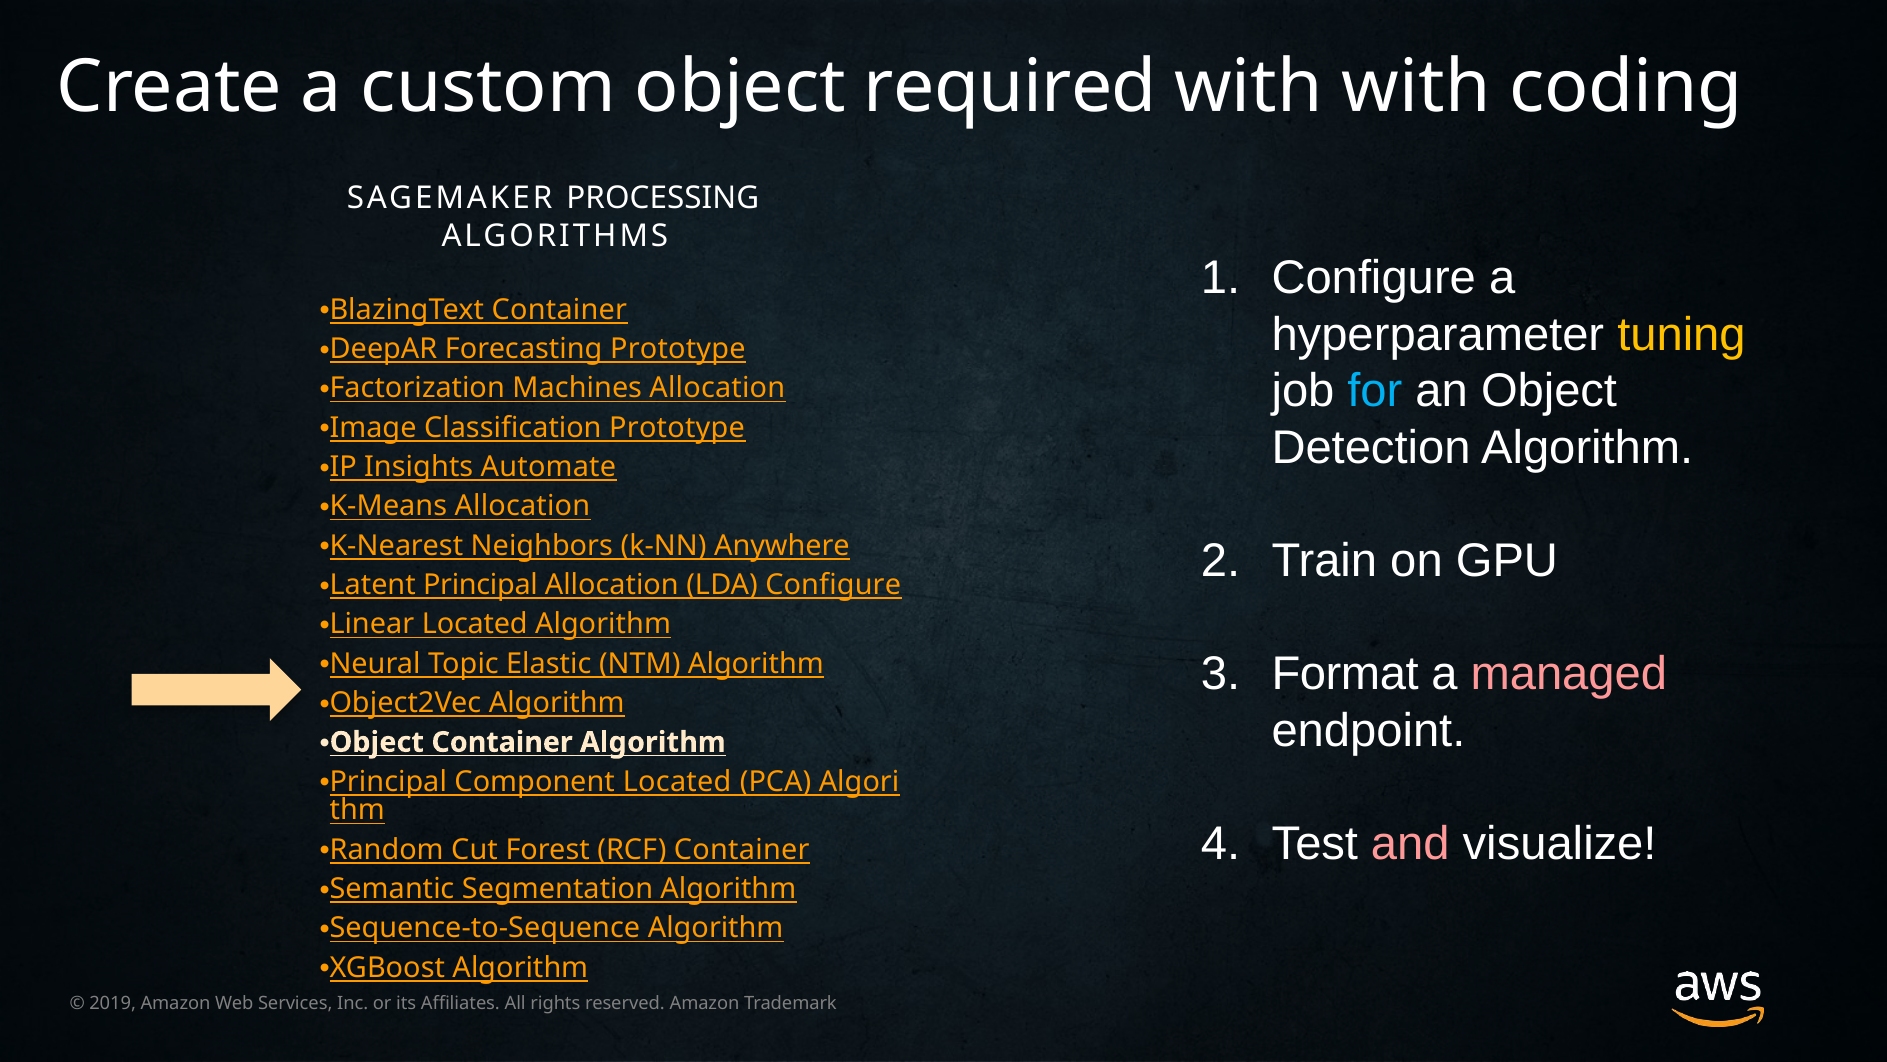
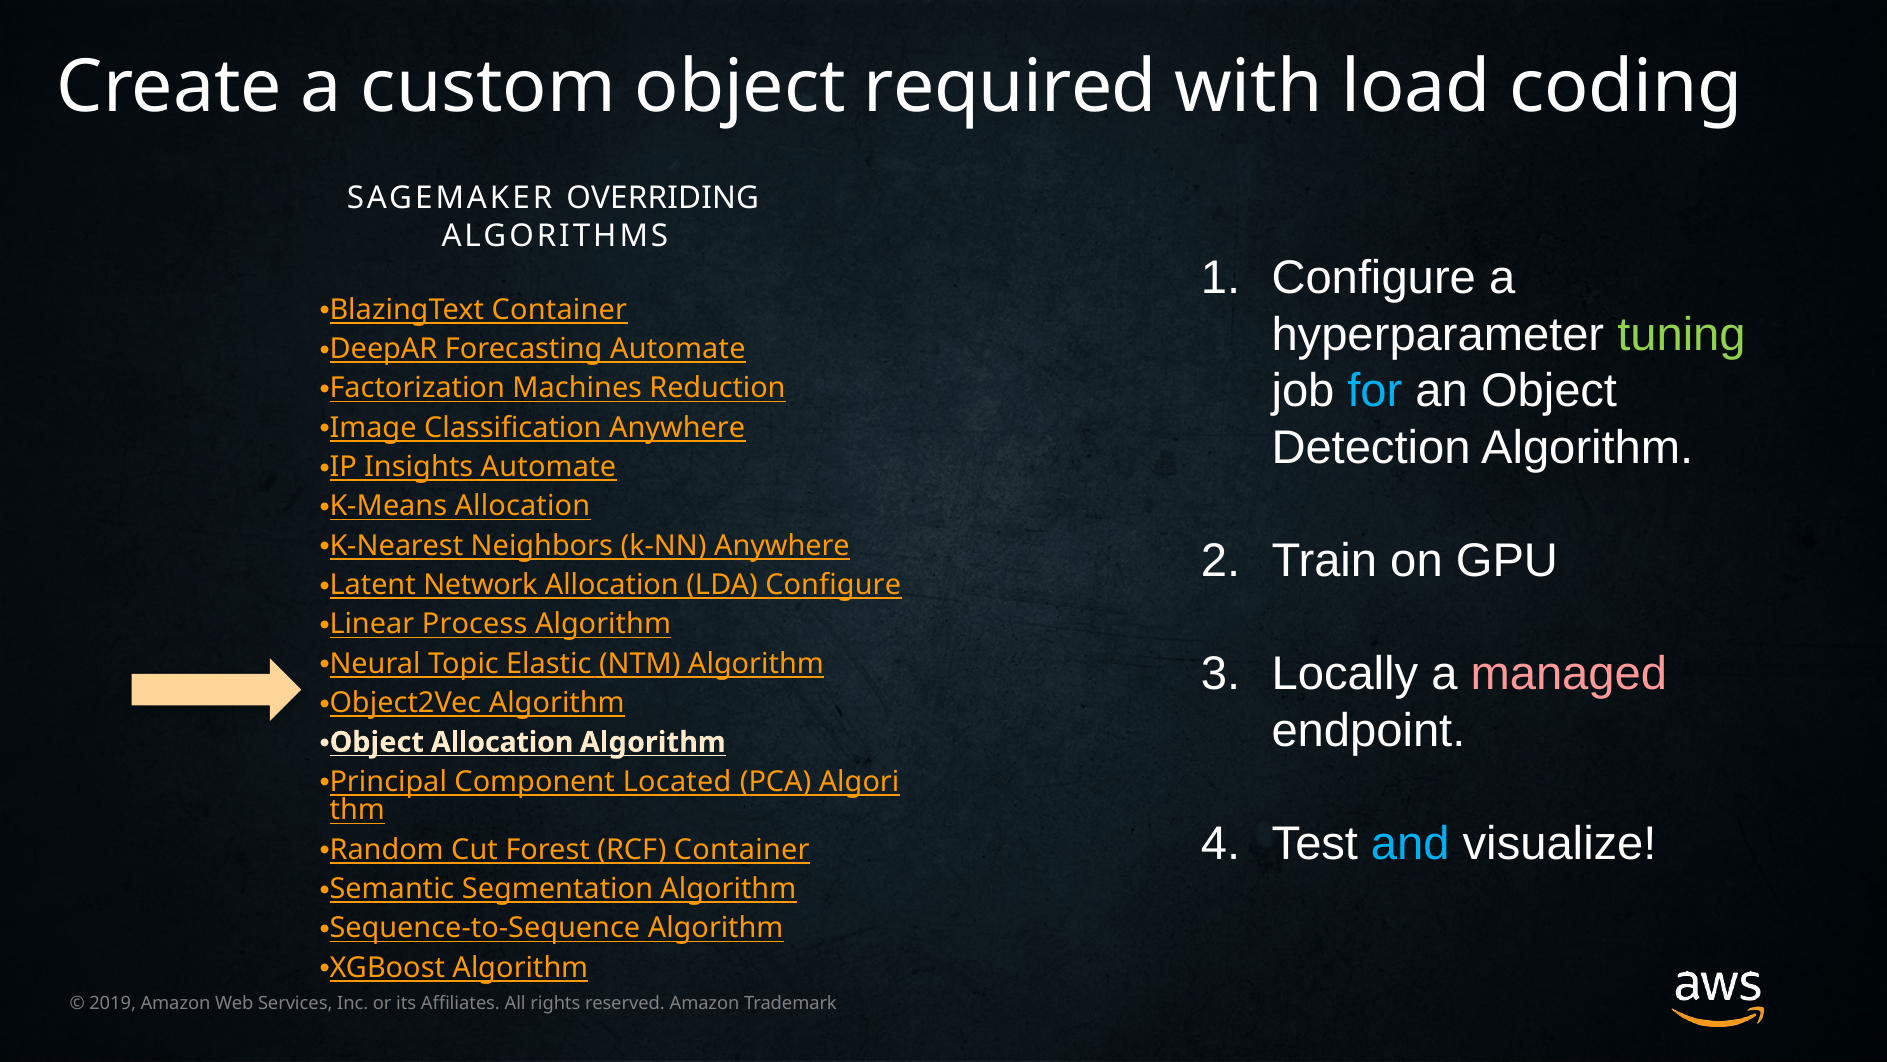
with with: with -> load (1416, 87)
PROCESSING: PROCESSING -> OVERRIDING (663, 198)
tuning colour: yellow -> light green (1681, 334)
Forecasting Prototype: Prototype -> Automate (678, 349)
Machines Allocation: Allocation -> Reduction (717, 388)
Classification Prototype: Prototype -> Anywhere (677, 428)
Latent Principal: Principal -> Network (480, 585)
Linear Located: Located -> Process (475, 624)
Format: Format -> Locally (1345, 674)
Object Container: Container -> Allocation (502, 742)
and colour: pink -> light blue (1410, 844)
